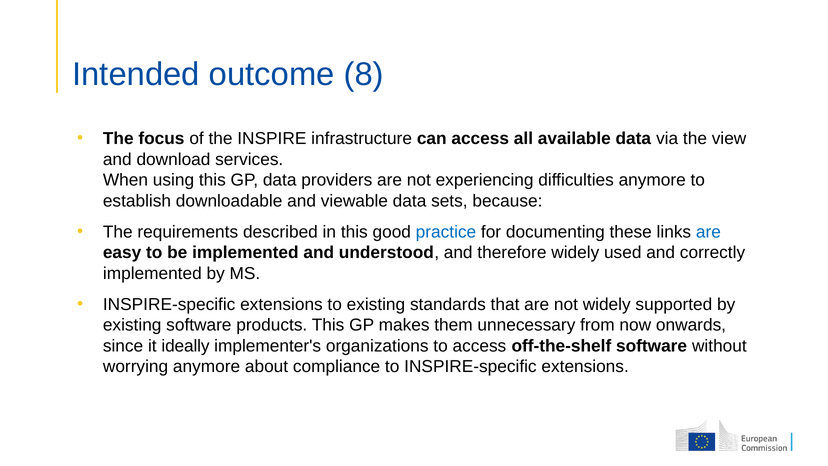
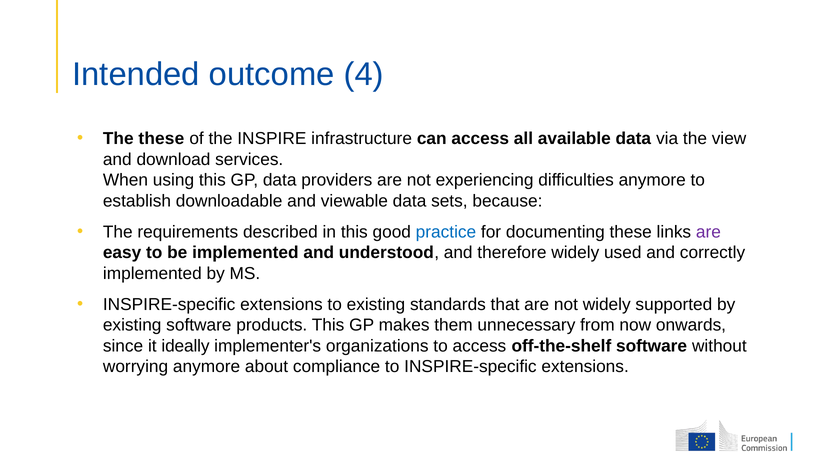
8: 8 -> 4 (364, 74)
The focus: focus -> these (161, 139)
are colour: blue -> purple (708, 232)
